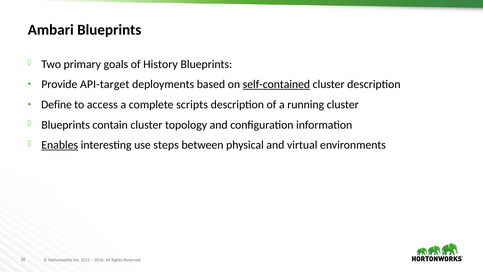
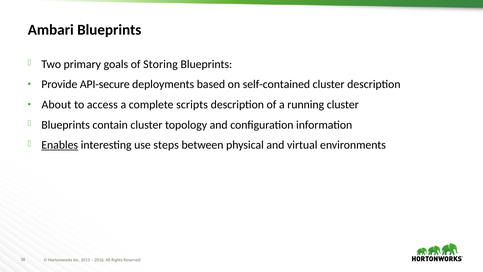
History: History -> Storing (160, 64)
API-target: API-target -> API-secure (105, 84)
self-contained underline: present -> none (276, 84)
Define: Define -> About (56, 105)
